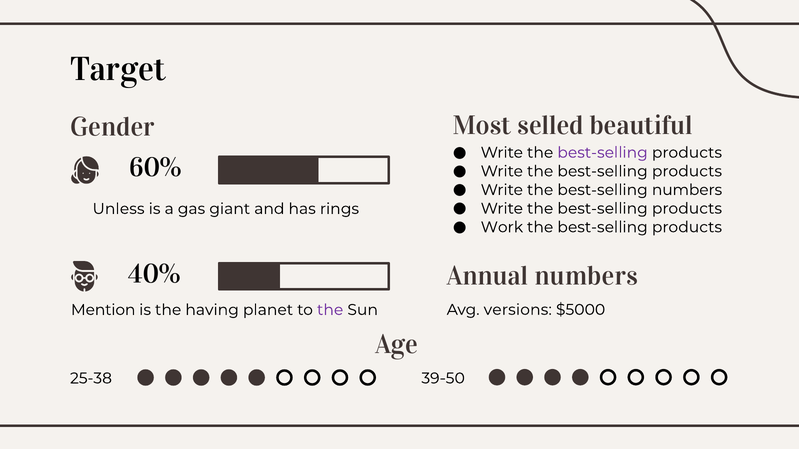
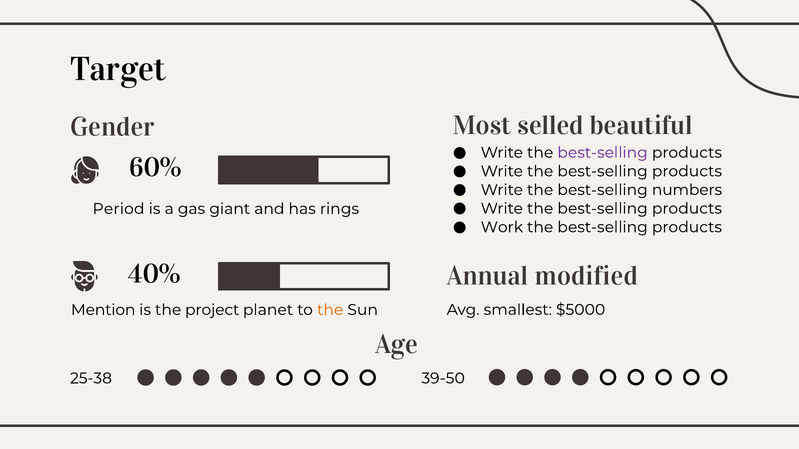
Unless: Unless -> Period (119, 209)
Annual numbers: numbers -> modified (586, 276)
versions: versions -> smallest (518, 310)
having: having -> project (212, 310)
the colour: purple -> orange (330, 310)
